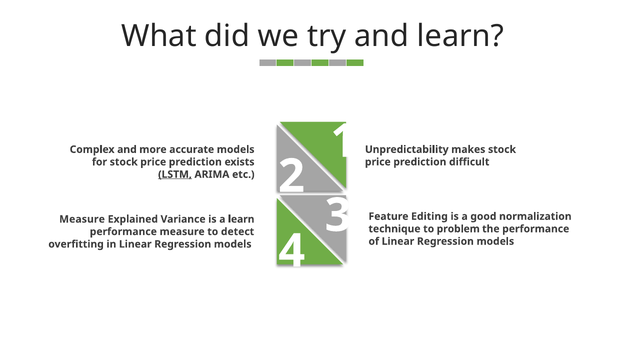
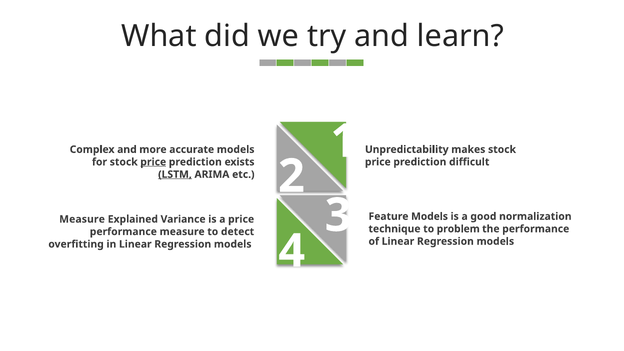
price underline: none -> present (153, 162)
Feature Editing: Editing -> Models (430, 216)
a learn: learn -> price (241, 219)
